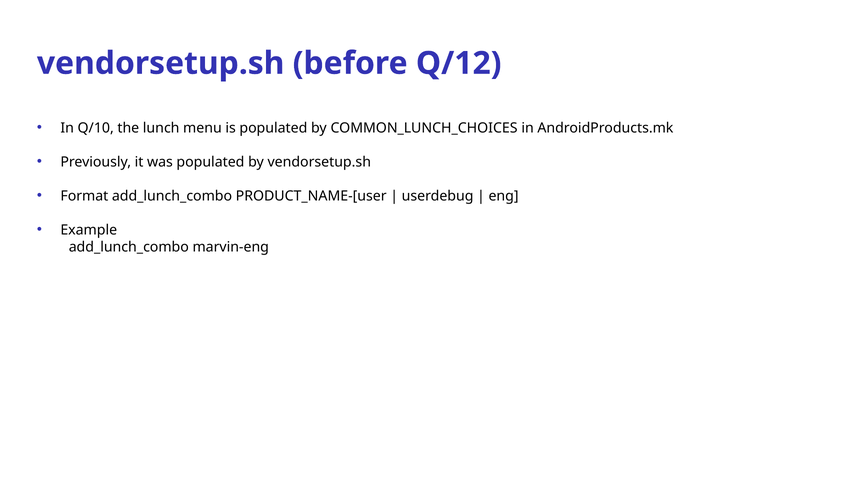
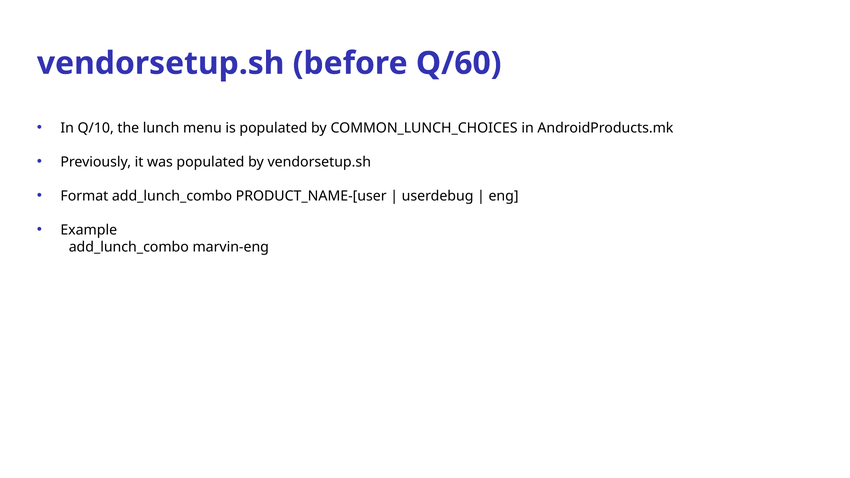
Q/12: Q/12 -> Q/60 (459, 63)
